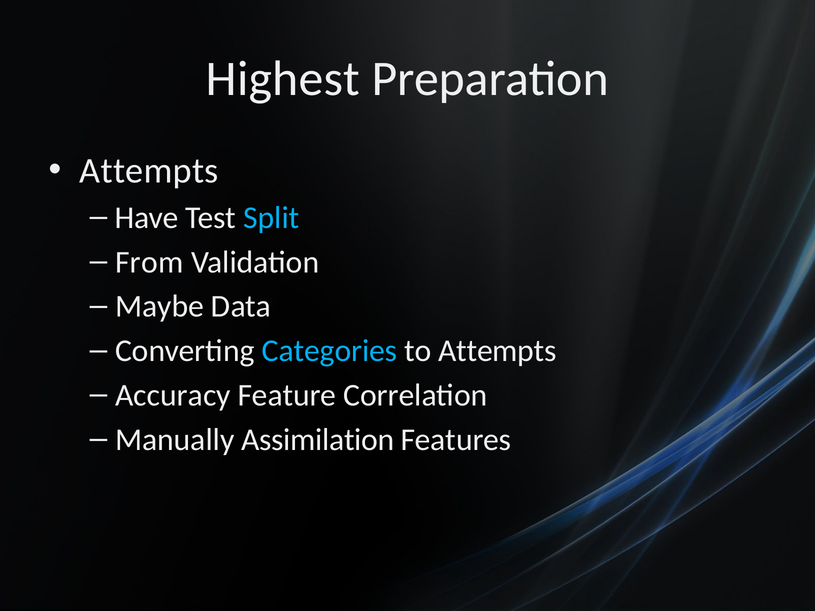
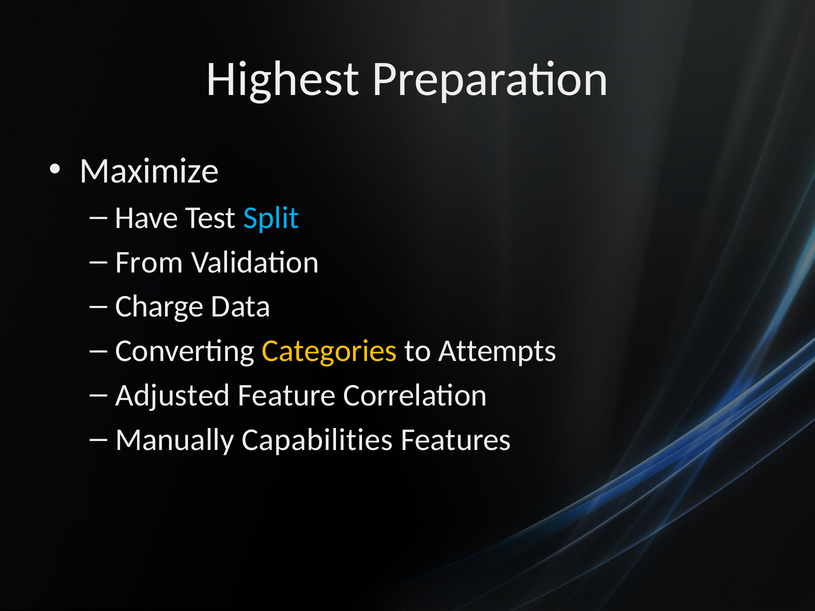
Attempts: Attempts -> Maximize (149, 171)
Maybe: Maybe -> Charge (160, 307)
Categories colour: light blue -> yellow (330, 351)
Accuracy: Accuracy -> Adjusted (173, 395)
Assimilation: Assimilation -> Capabilities (317, 440)
